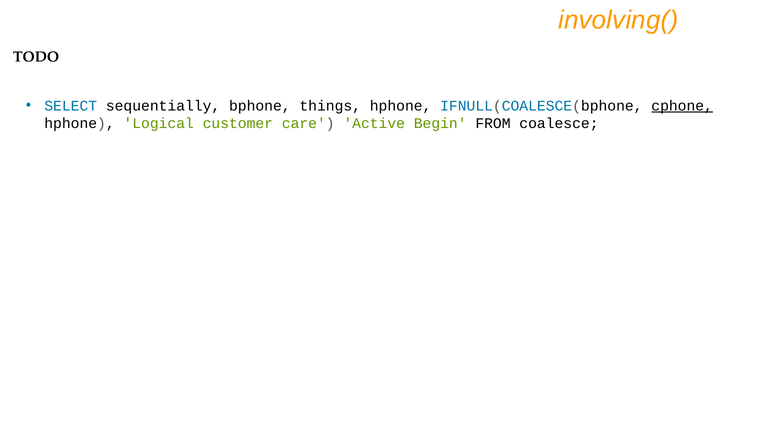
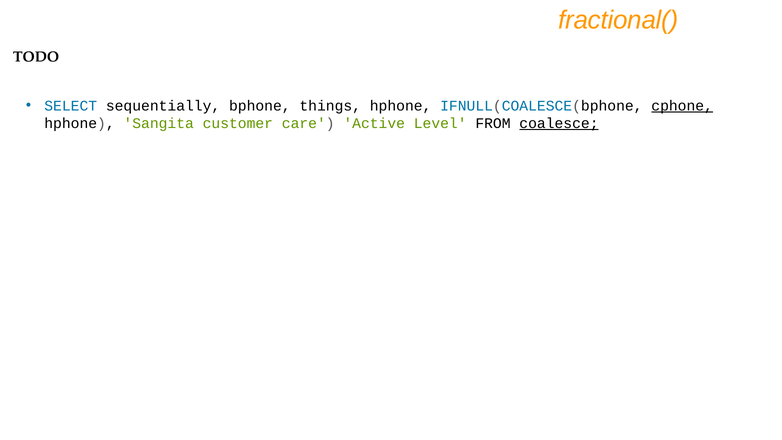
involving(: involving( -> fractional( (618, 20)
Logical: Logical -> Sangita (159, 123)
Begin: Begin -> Level (440, 123)
coalesce underline: none -> present (559, 123)
